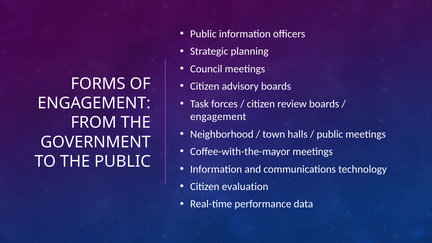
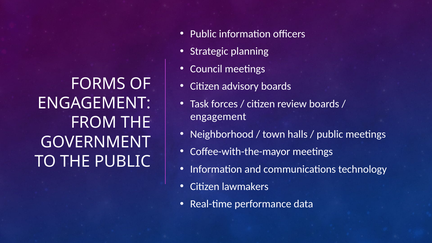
evaluation: evaluation -> lawmakers (245, 187)
